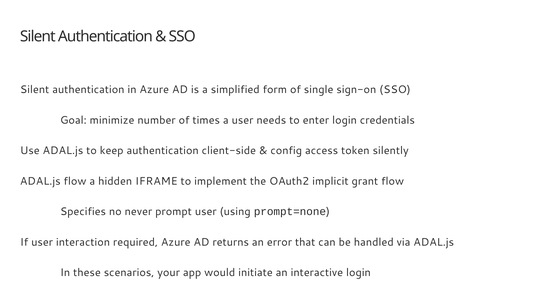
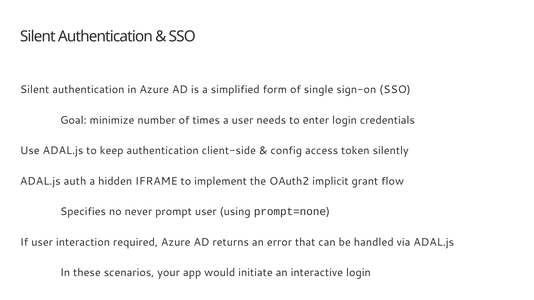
ADAL.js flow: flow -> auth (75, 181)
